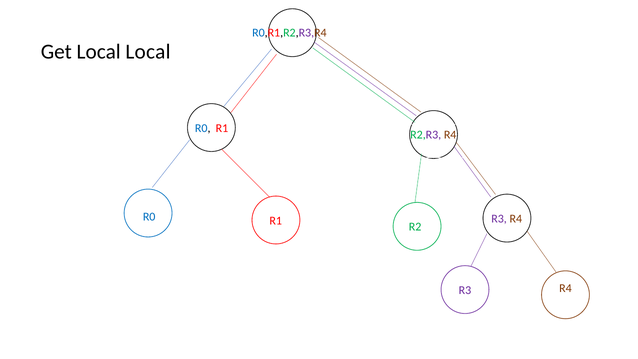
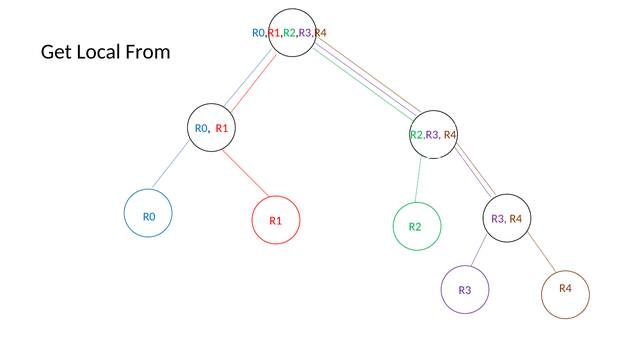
Local Local: Local -> From (148, 52)
